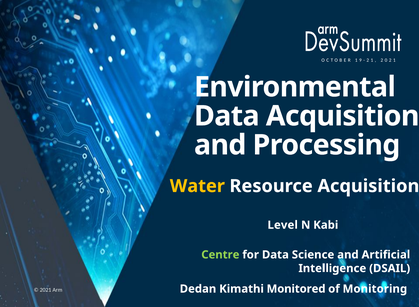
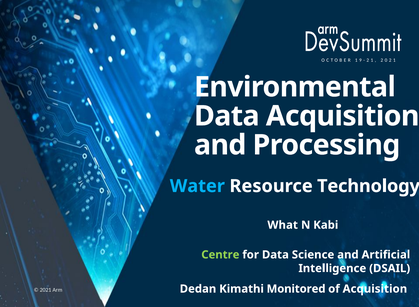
Water colour: yellow -> light blue (197, 186)
Resource Acquisition: Acquisition -> Technology (368, 186)
Level: Level -> What (283, 225)
of Monitoring: Monitoring -> Acquisition (375, 289)
